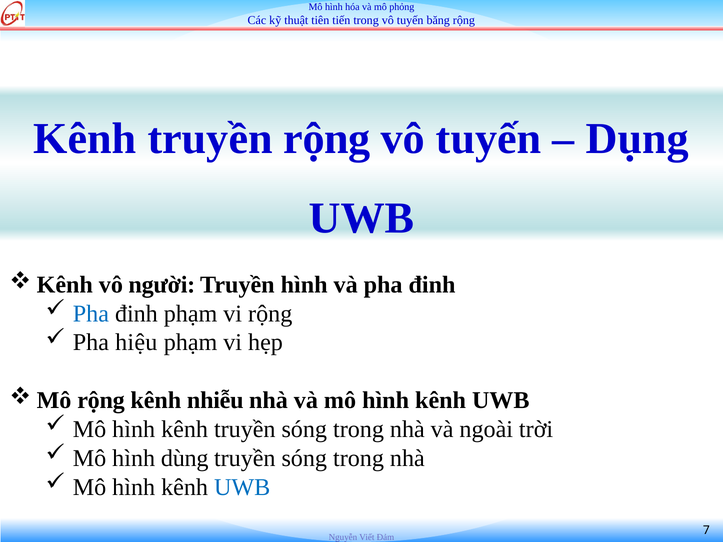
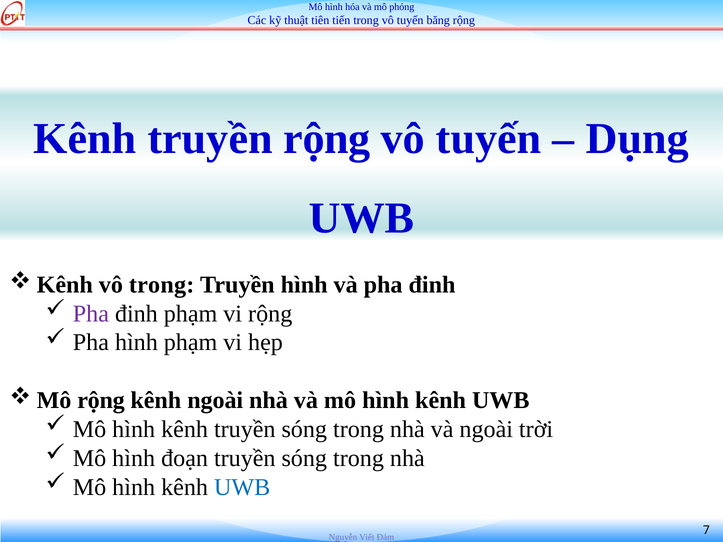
vô người: người -> trong (162, 285)
Pha colour: blue -> purple (91, 314)
Pha hiệu: hiệu -> hình (136, 343)
kênh nhiễu: nhiễu -> ngoài (215, 401)
dùng: dùng -> đoạn (185, 458)
